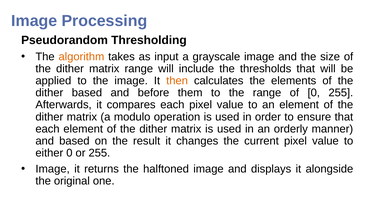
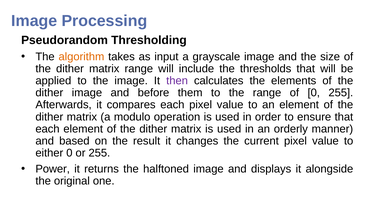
then colour: orange -> purple (177, 81)
dither based: based -> image (87, 93)
Image: Image -> Power (53, 169)
